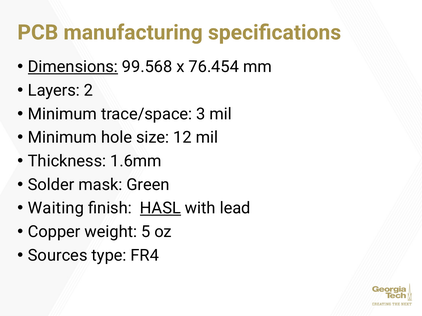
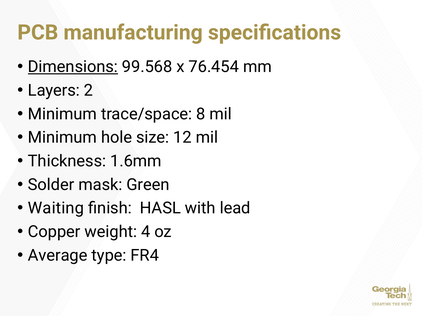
3: 3 -> 8 (201, 114)
HASL underline: present -> none (160, 209)
5: 5 -> 4 (146, 232)
Sources: Sources -> Average (58, 256)
